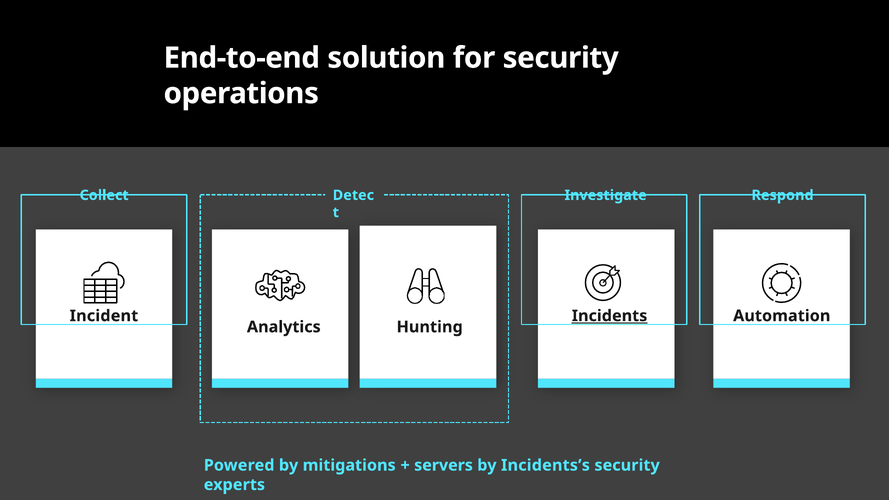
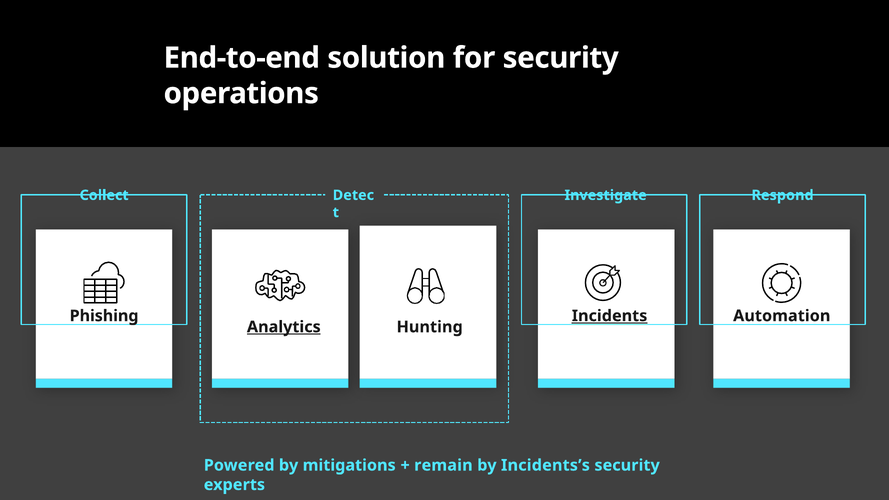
Incident: Incident -> Phishing (104, 316)
Analytics underline: none -> present (284, 327)
servers: servers -> remain (443, 465)
